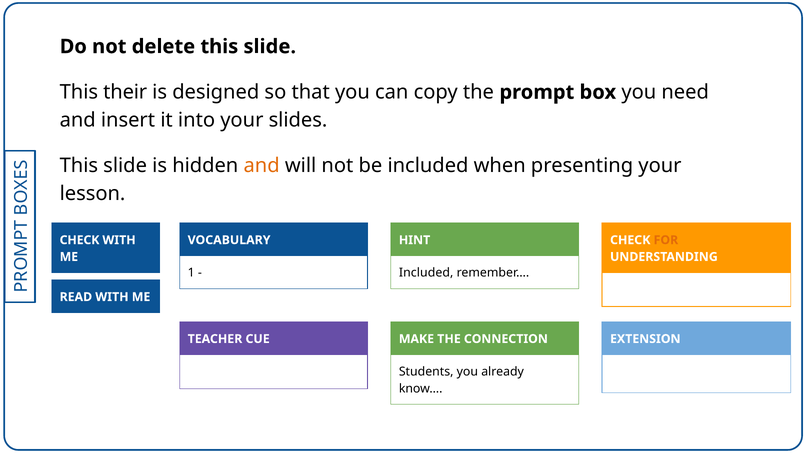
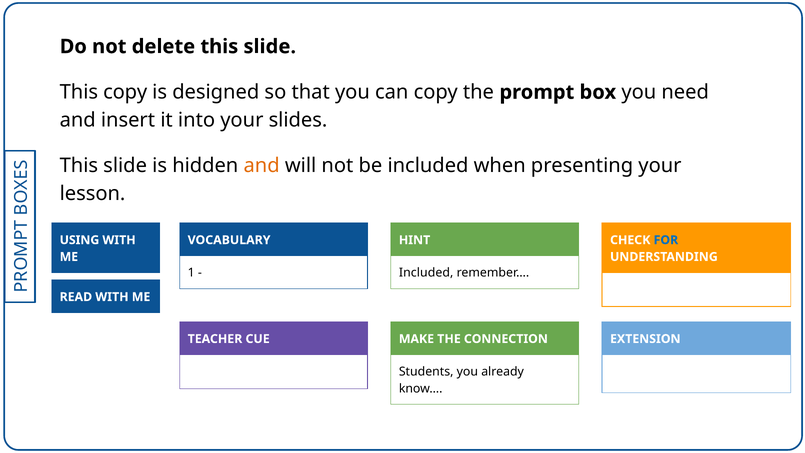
This their: their -> copy (125, 92)
CHECK: CHECK -> USING (79, 240)
FOR colour: orange -> blue (666, 240)
